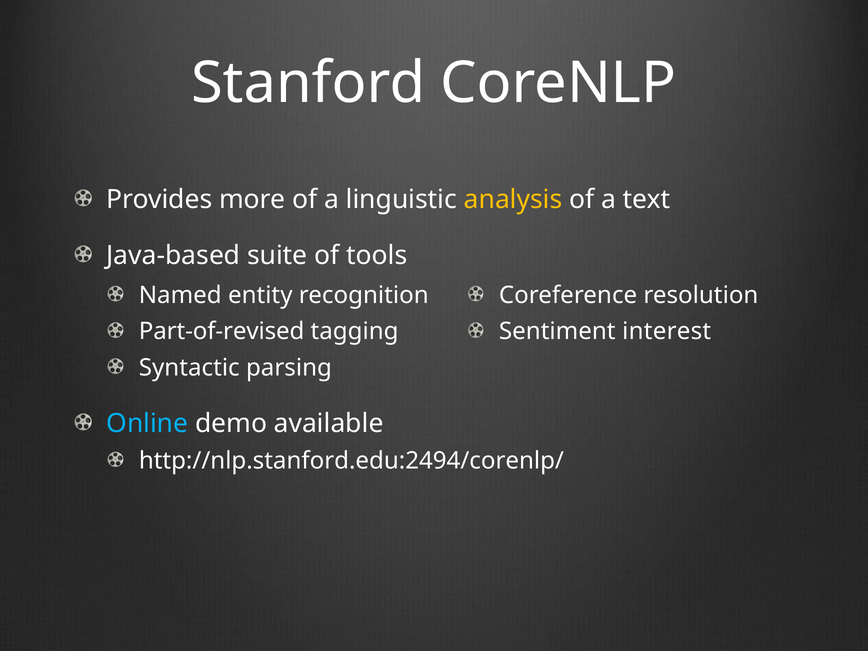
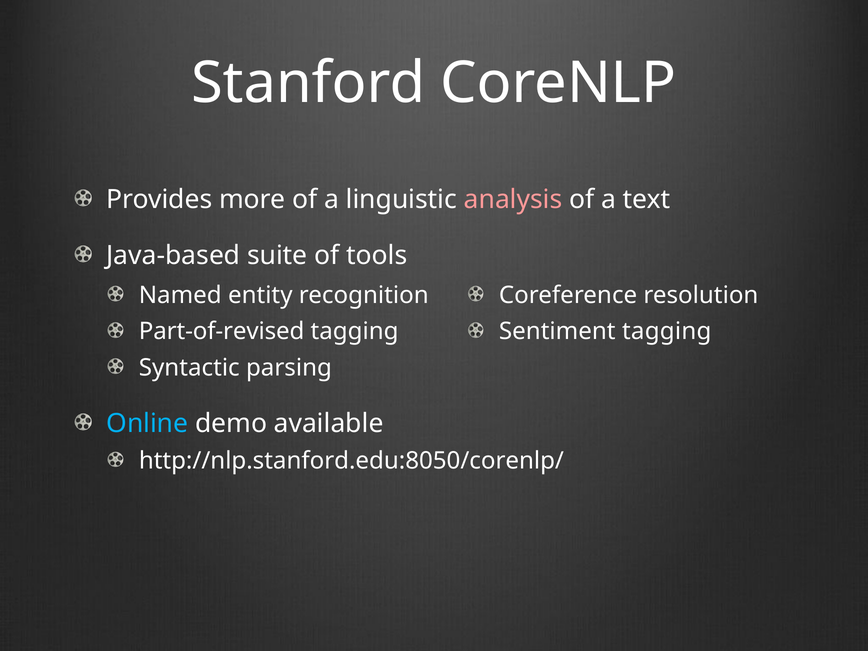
analysis colour: yellow -> pink (513, 200)
Sentiment interest: interest -> tagging (667, 331)
http://nlp.stanford.edu:2494/corenlp/: http://nlp.stanford.edu:2494/corenlp/ -> http://nlp.stanford.edu:8050/corenlp/ (351, 461)
